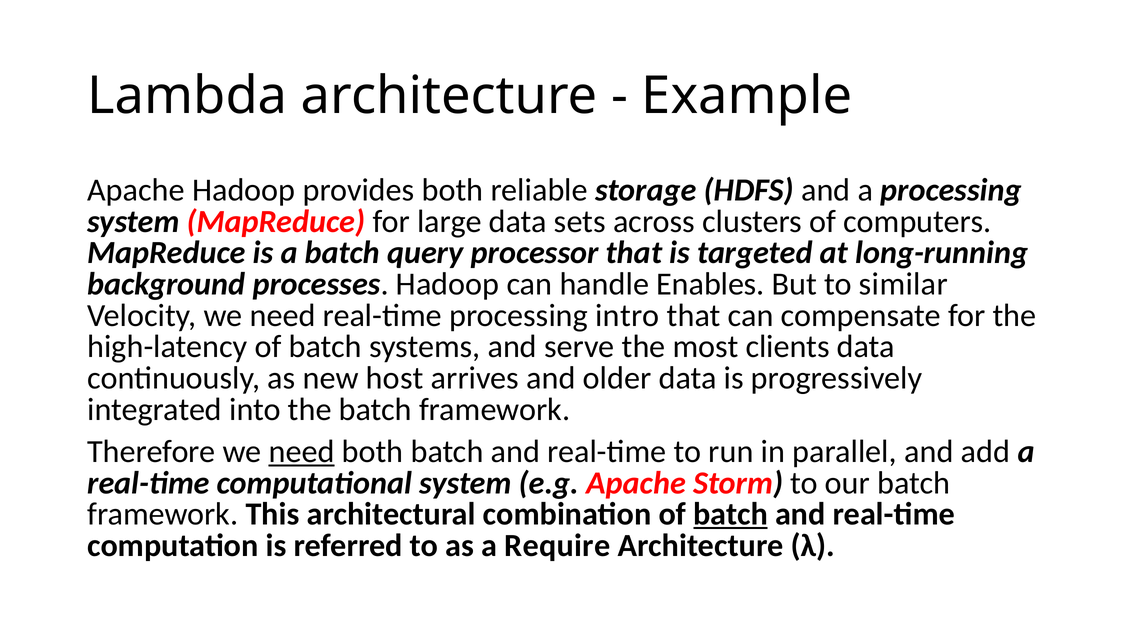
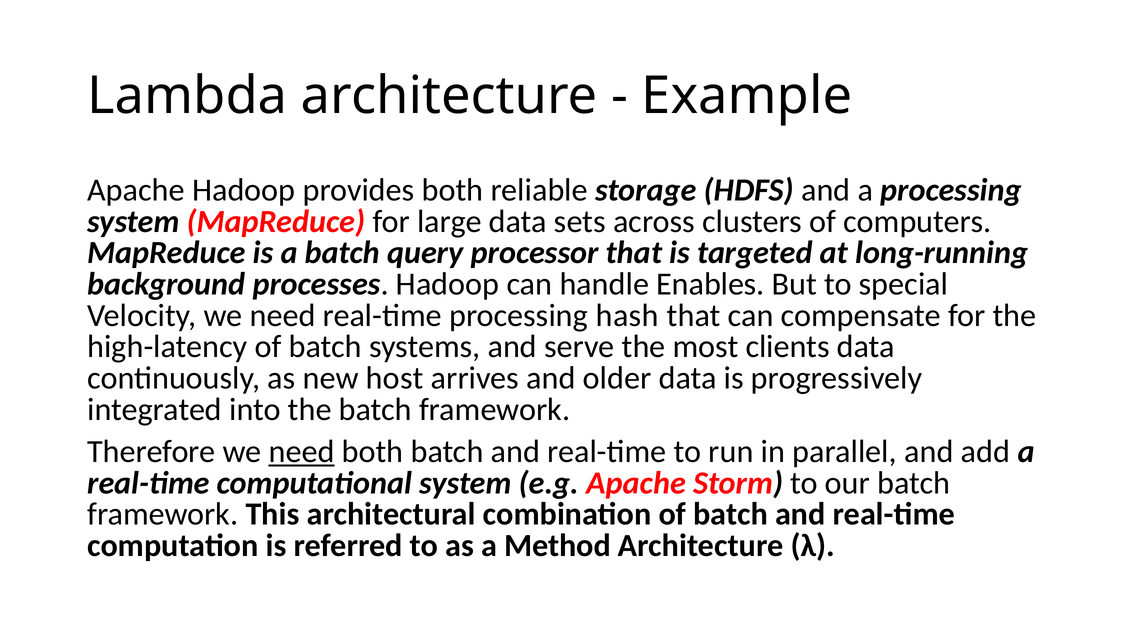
similar: similar -> special (904, 284)
intro: intro -> hash (627, 316)
batch underline: present -> none (731, 514)
Require: Require -> Method (558, 546)
